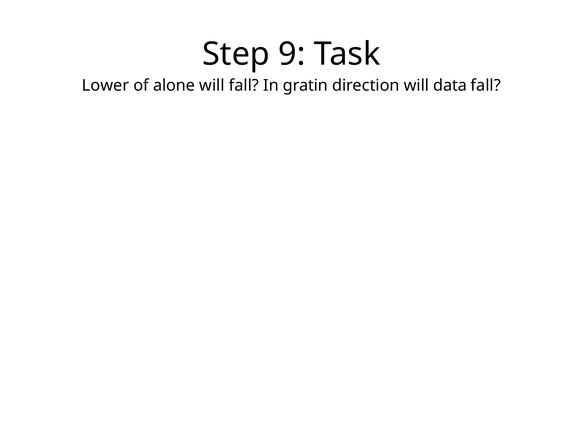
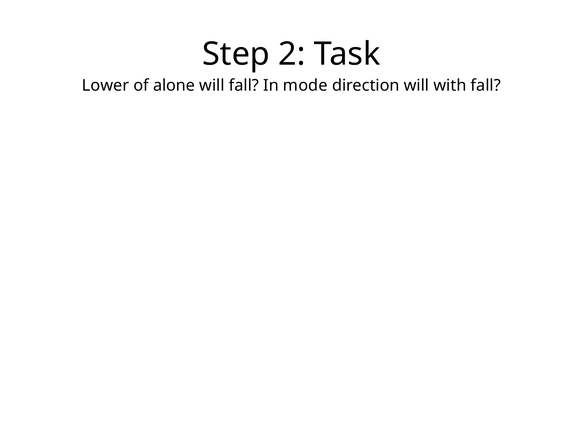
9: 9 -> 2 (292, 54)
gratin: gratin -> mode (305, 85)
data: data -> with (450, 85)
